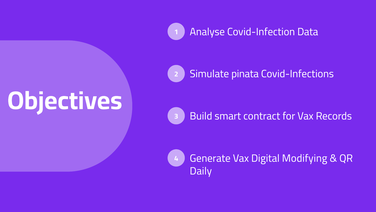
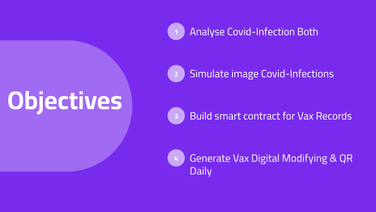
Data: Data -> Both (308, 32)
pinata: pinata -> image (245, 74)
